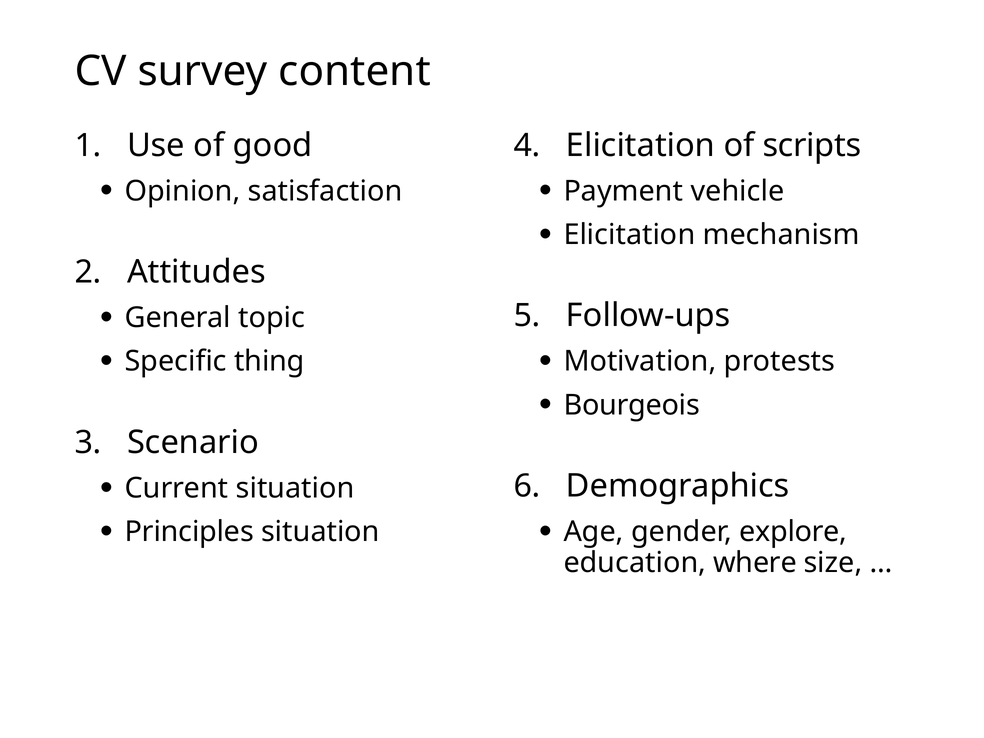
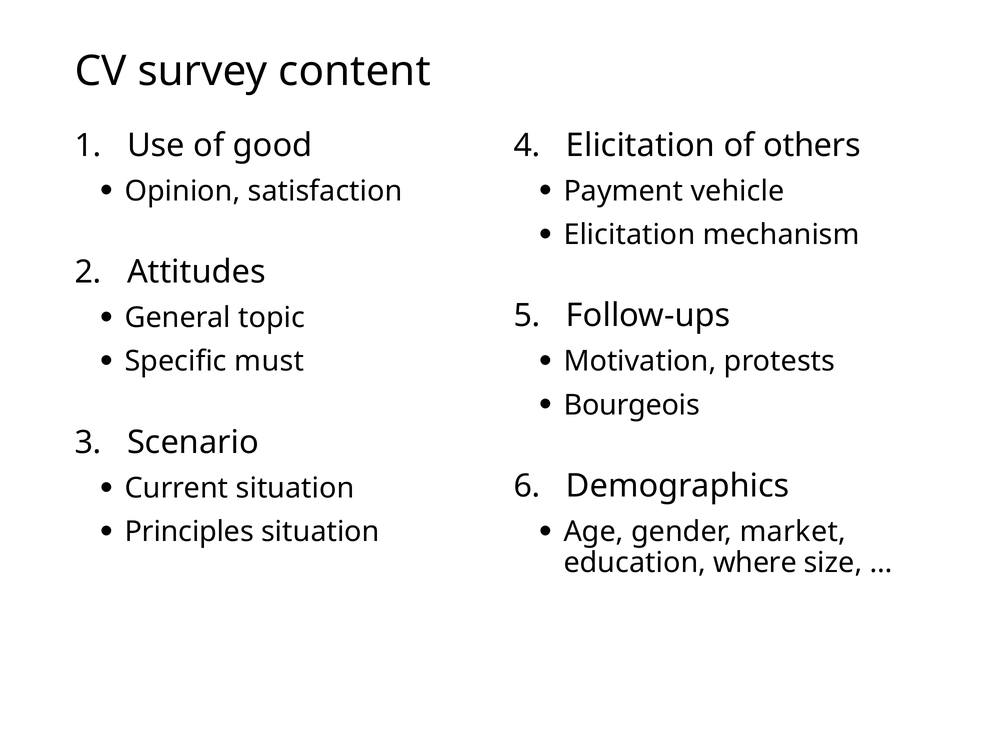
scripts: scripts -> others (812, 145)
thing: thing -> must (269, 361)
explore: explore -> market (793, 532)
